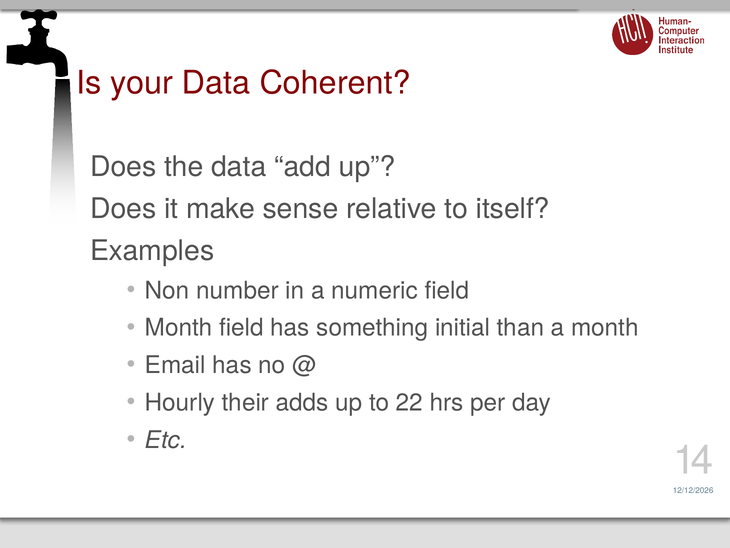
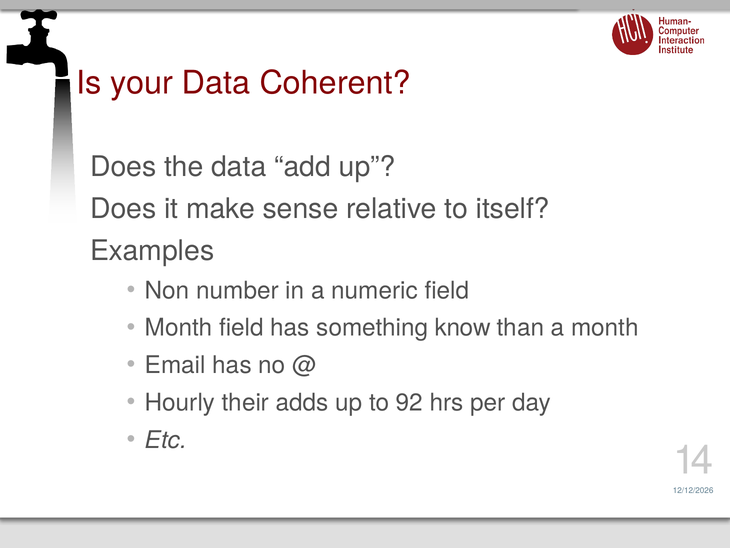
initial: initial -> know (463, 328)
22: 22 -> 92 (409, 402)
